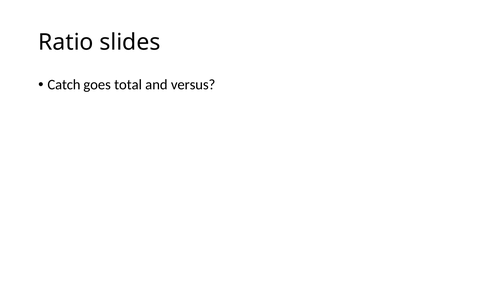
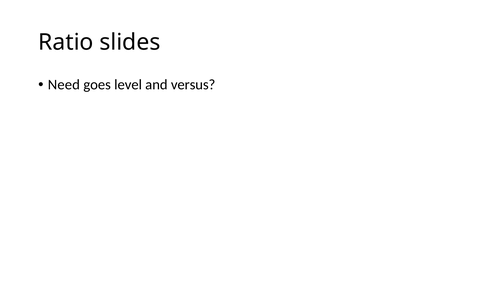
Catch: Catch -> Need (64, 85)
total: total -> level (128, 85)
